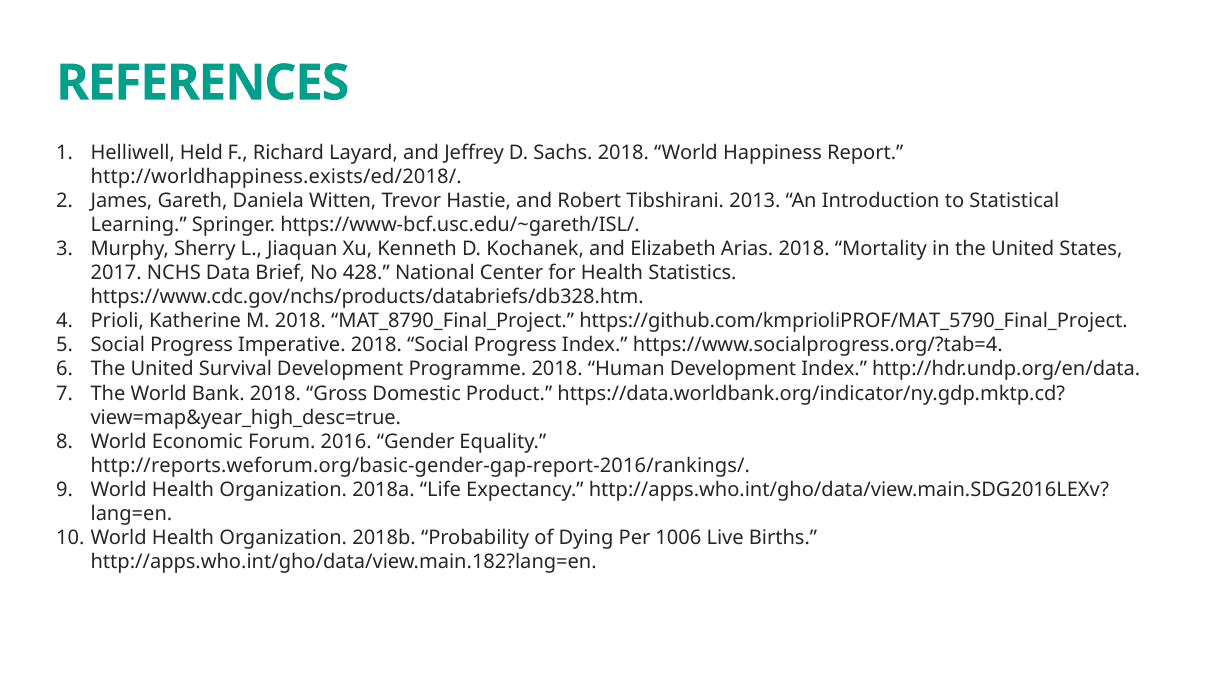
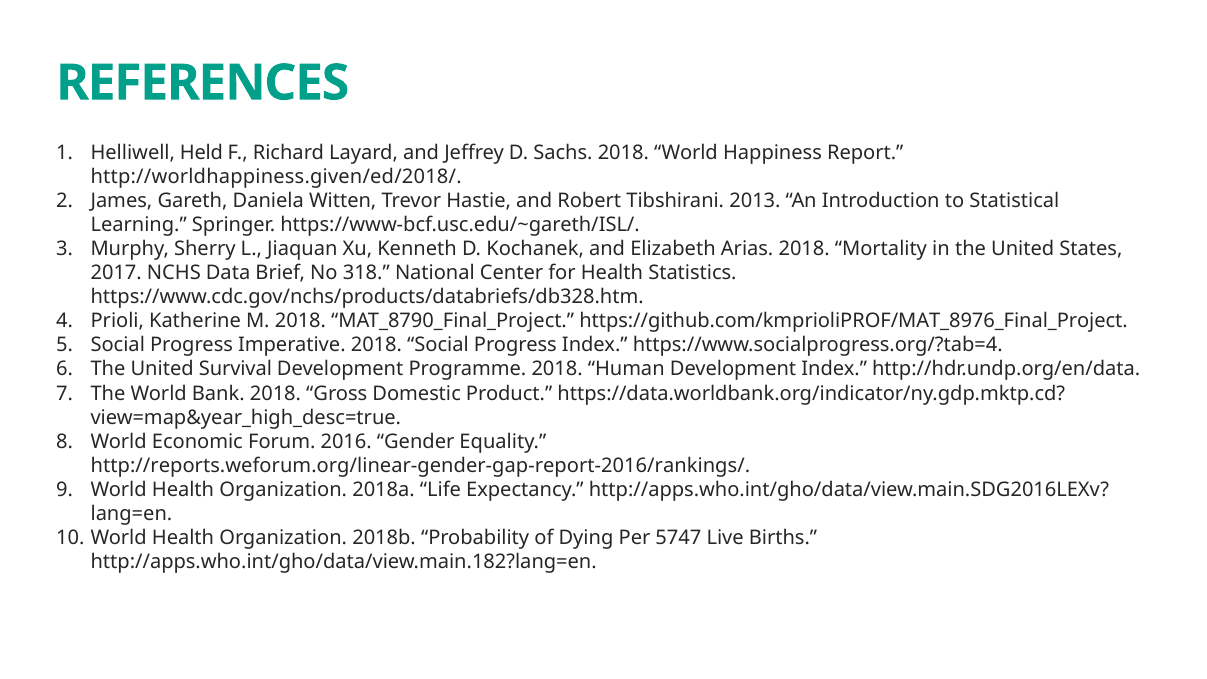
http://worldhappiness.exists/ed/2018/: http://worldhappiness.exists/ed/2018/ -> http://worldhappiness.given/ed/2018/ (276, 177)
428: 428 -> 318 (366, 273)
https://github.com/kmprioliPROF/MAT_5790_Final_Project: https://github.com/kmprioliPROF/MAT_5790_Final_Project -> https://github.com/kmprioliPROF/MAT_8976_Final_Project (854, 321)
http://reports.weforum.org/basic-gender-gap-report-2016/rankings/: http://reports.weforum.org/basic-gender-gap-report-2016/rankings/ -> http://reports.weforum.org/linear-gender-gap-report-2016/rankings/ (420, 466)
1006: 1006 -> 5747 (678, 538)
